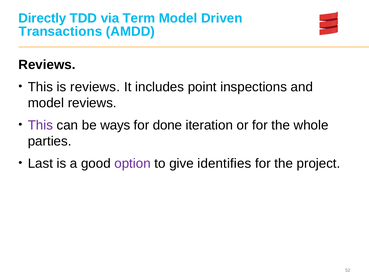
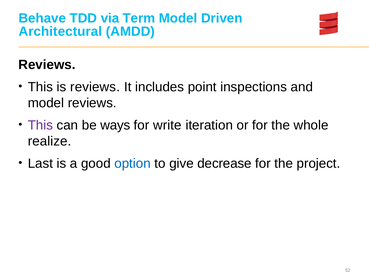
Directly: Directly -> Behave (42, 18)
Transactions: Transactions -> Architectural (60, 32)
done: done -> write (167, 125)
parties: parties -> realize (50, 141)
option colour: purple -> blue (133, 163)
identifies: identifies -> decrease (224, 163)
